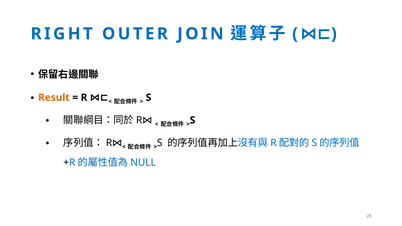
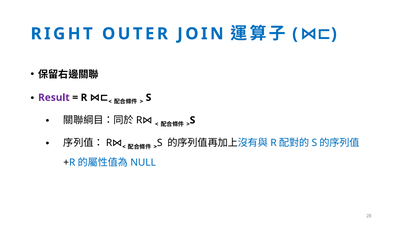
Result colour: orange -> purple (54, 98)
